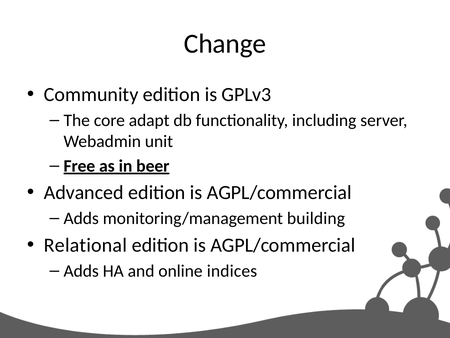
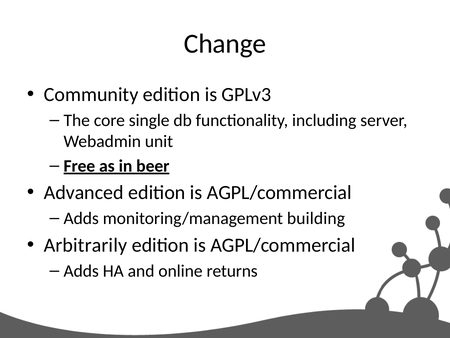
adapt: adapt -> single (149, 120)
Relational: Relational -> Arbitrarily (85, 245)
indices: indices -> returns (232, 271)
